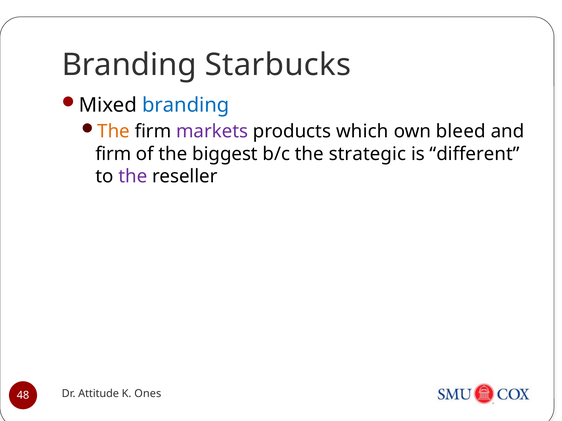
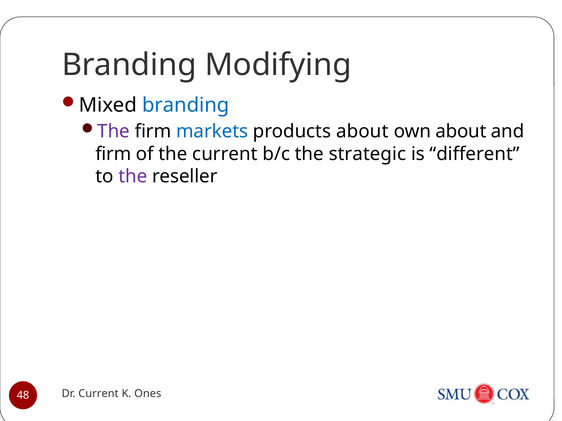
Starbucks: Starbucks -> Modifying (278, 65)
The colour: orange -> purple (114, 132)
markets colour: purple -> blue (212, 132)
products which: which -> about (362, 132)
own bleed: bleed -> about (461, 132)
the biggest: biggest -> current (225, 154)
Dr Attitude: Attitude -> Current (98, 394)
